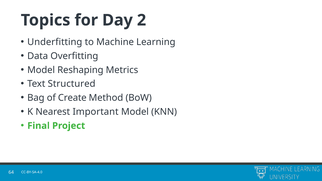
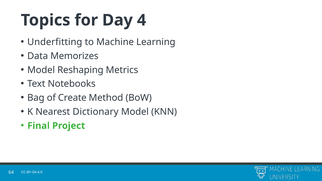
2: 2 -> 4 (142, 20)
Overfitting: Overfitting -> Memorizes (74, 56)
Structured: Structured -> Notebooks (72, 84)
Important: Important -> Dictionary (96, 112)
